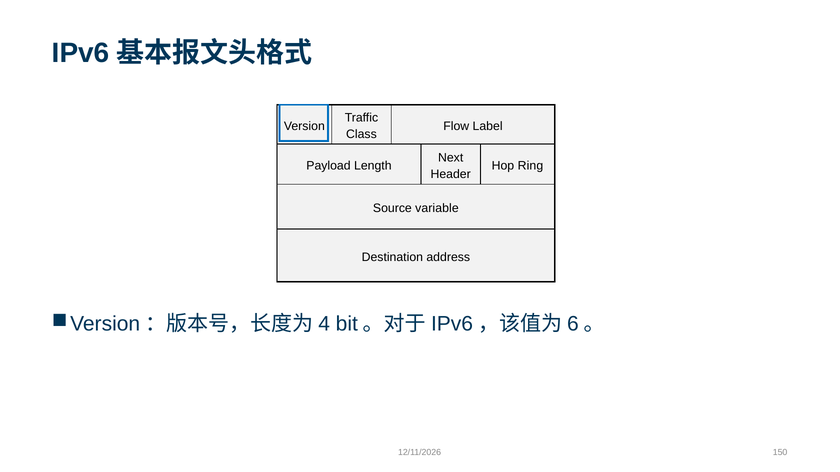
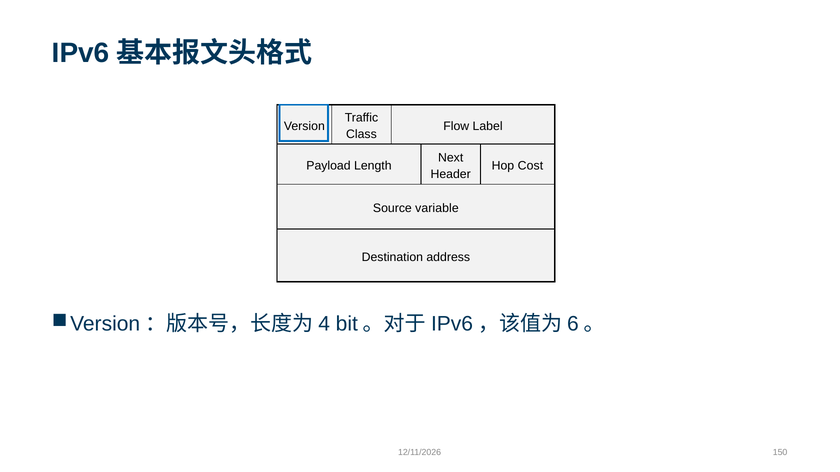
Ring: Ring -> Cost (530, 166)
